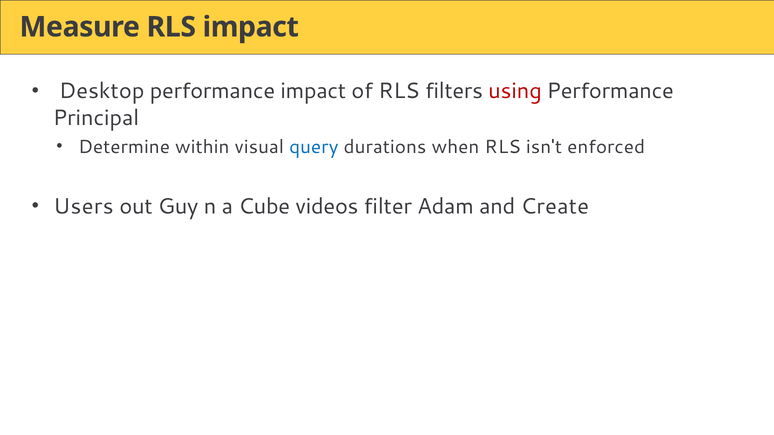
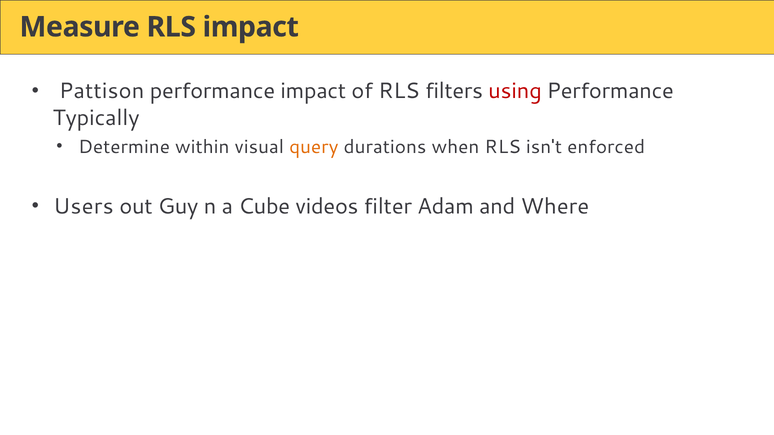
Desktop: Desktop -> Pattison (102, 91)
Principal: Principal -> Typically (96, 118)
query colour: blue -> orange (314, 147)
Create: Create -> Where (555, 207)
